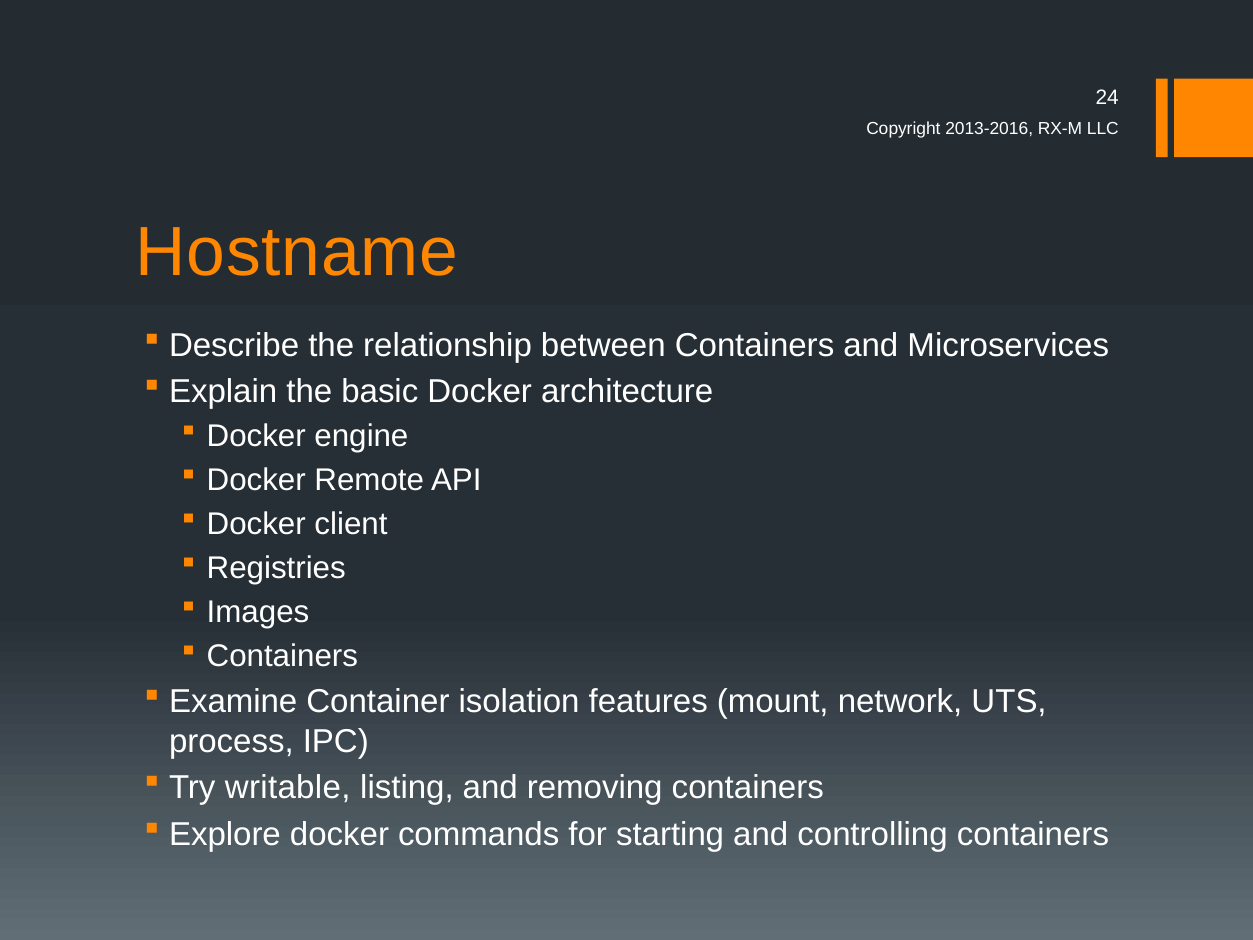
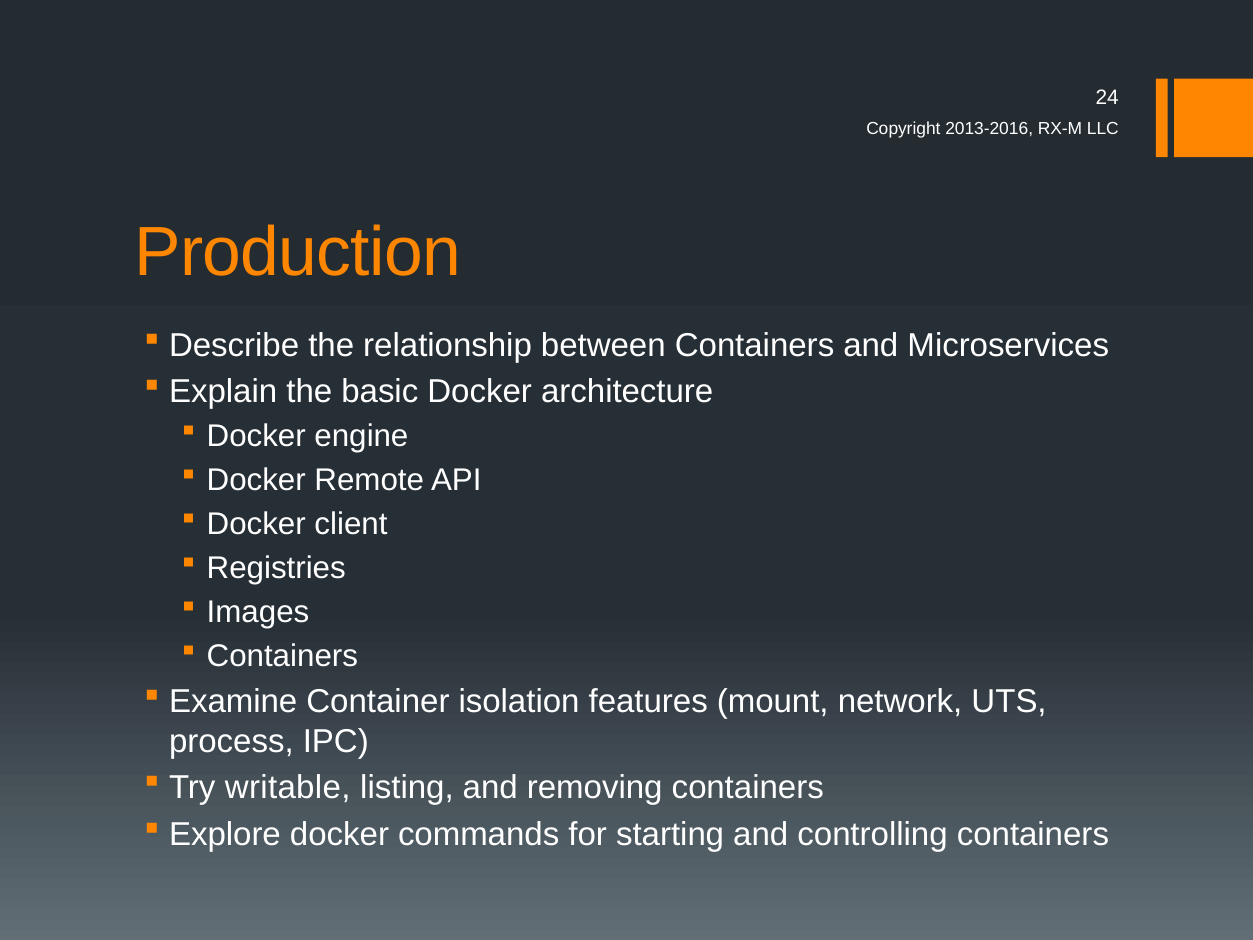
Hostname: Hostname -> Production (298, 253)
